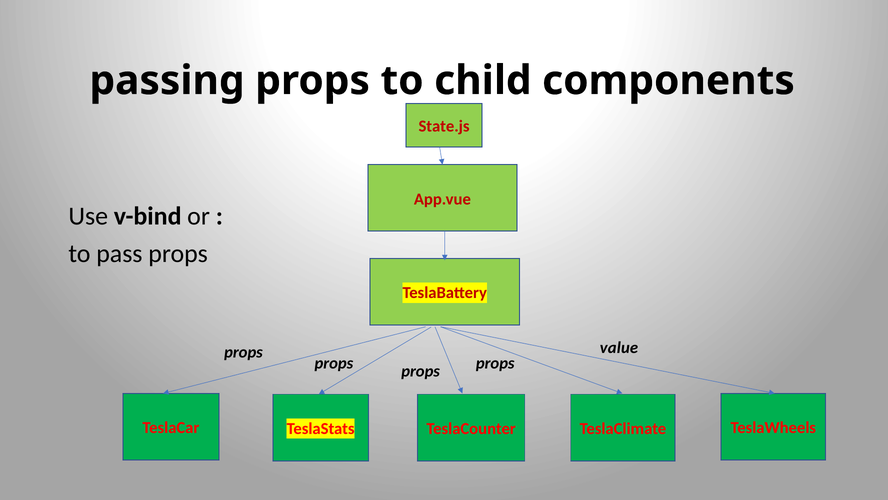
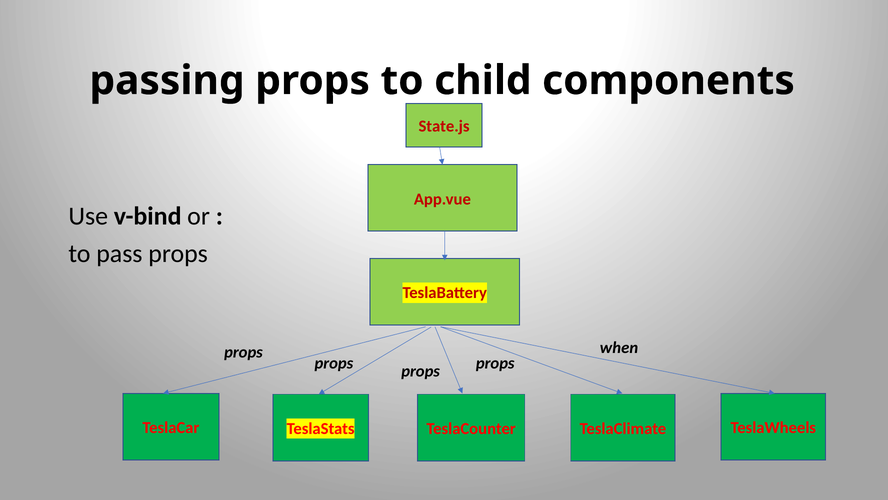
value: value -> when (619, 347)
